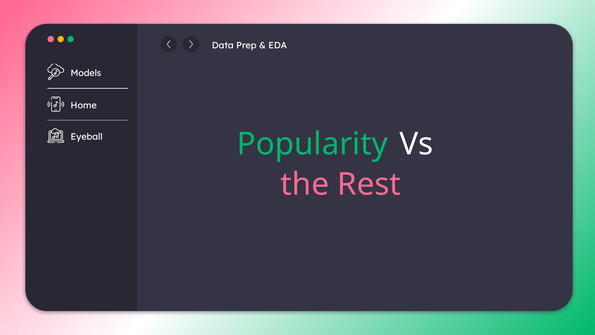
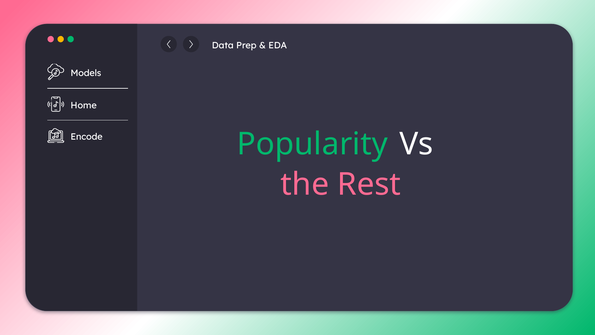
Eyeball: Eyeball -> Encode (87, 137)
